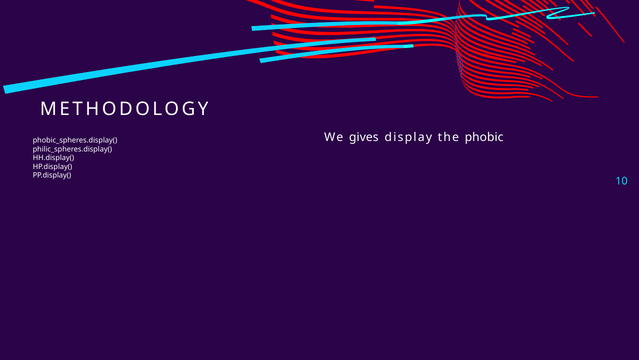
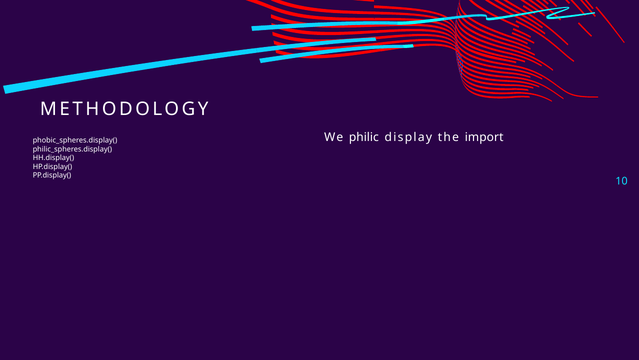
gives: gives -> philic (364, 137)
phobic: phobic -> import (484, 137)
